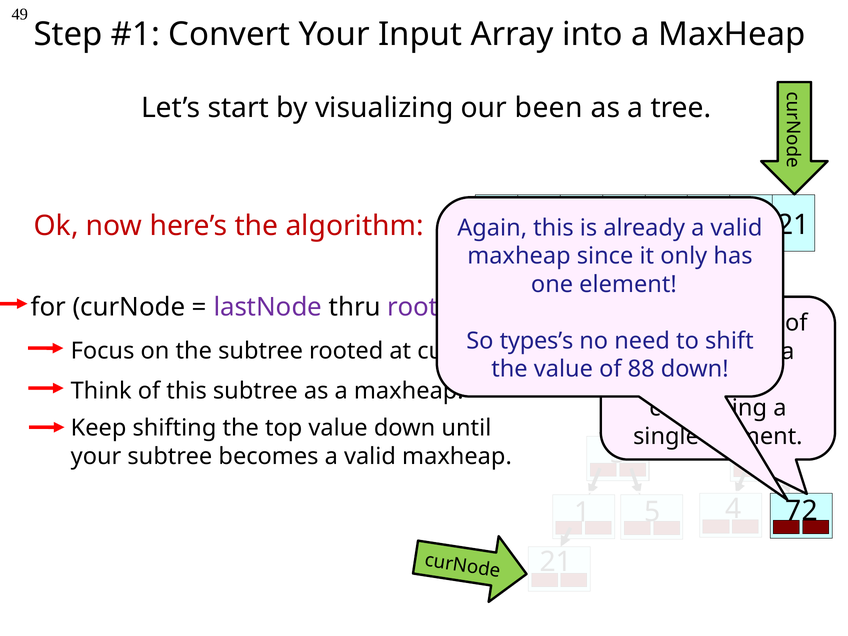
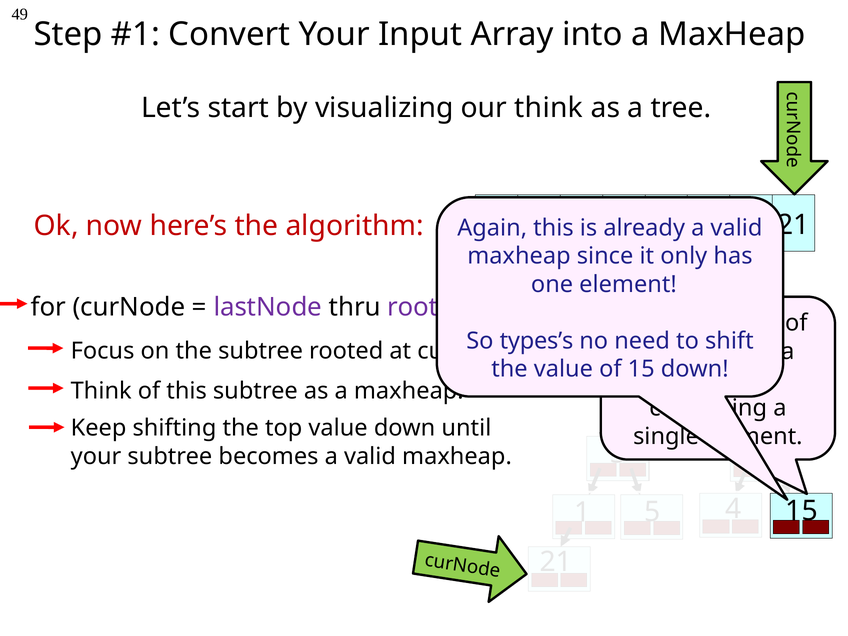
our been: been -> think (549, 108)
of 88: 88 -> 15 (641, 369)
72: 72 -> 15 (802, 511)
